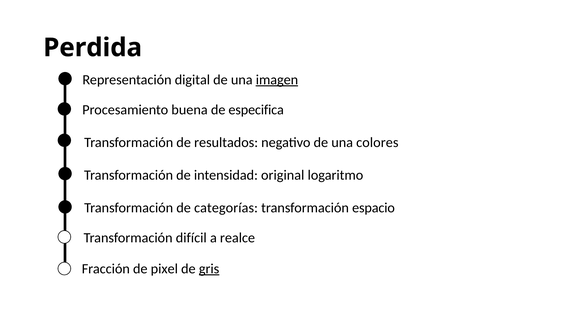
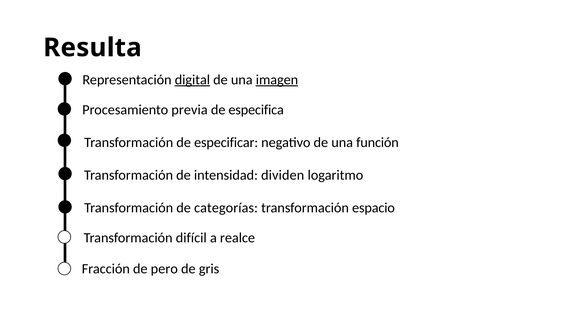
Perdida: Perdida -> Resulta (92, 48)
digital underline: none -> present (192, 80)
buena: buena -> previa (190, 110)
resultados: resultados -> especificar (226, 142)
colores: colores -> función (377, 142)
original: original -> dividen (283, 175)
pixel: pixel -> pero (164, 269)
gris underline: present -> none (209, 269)
